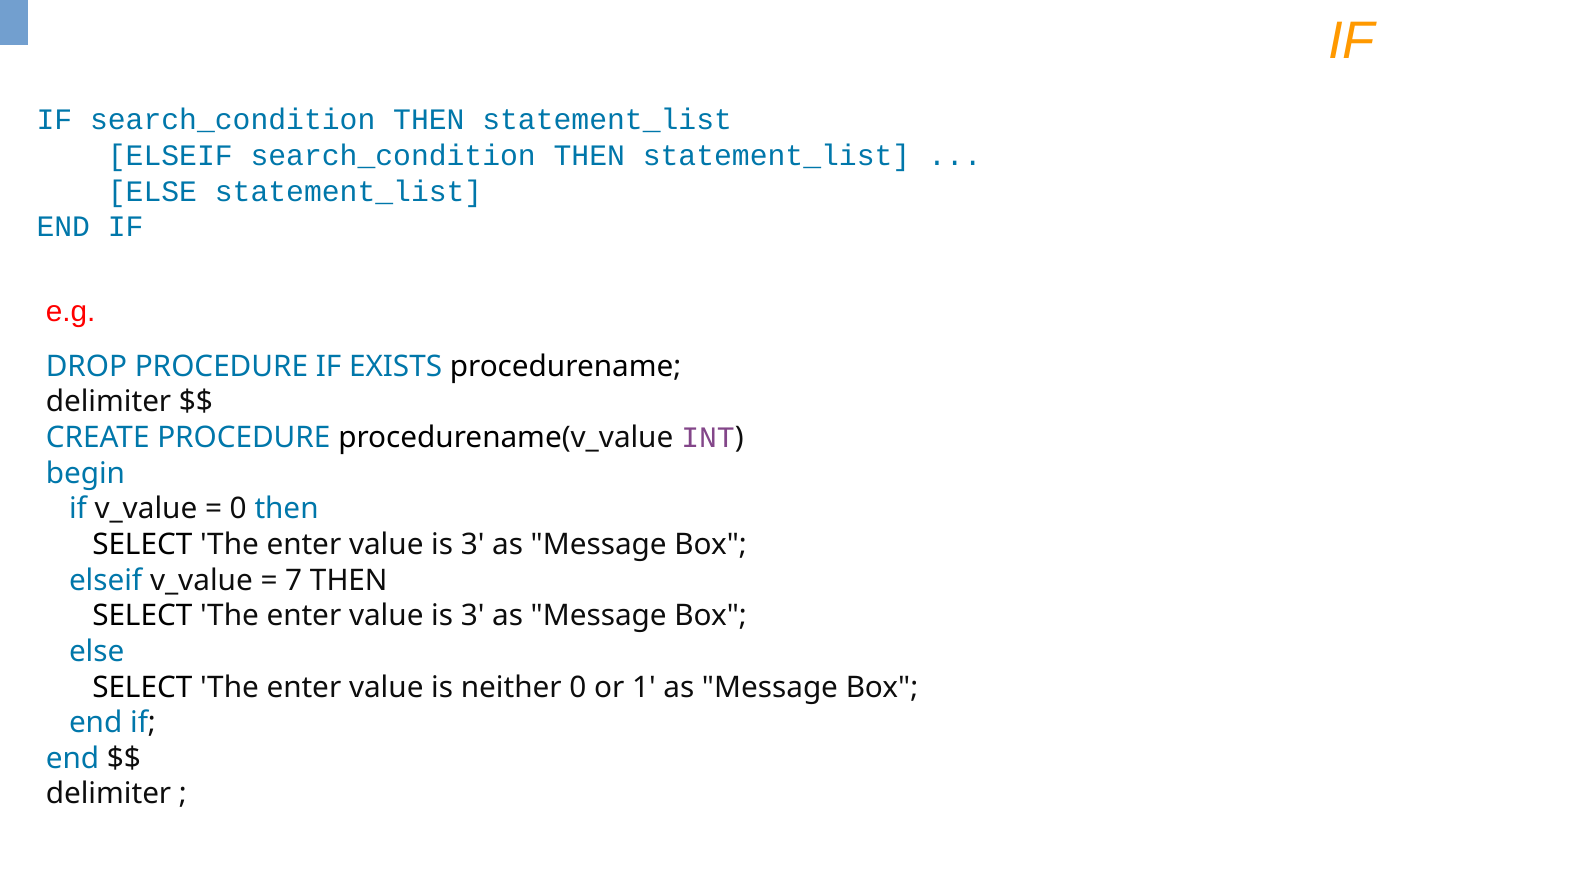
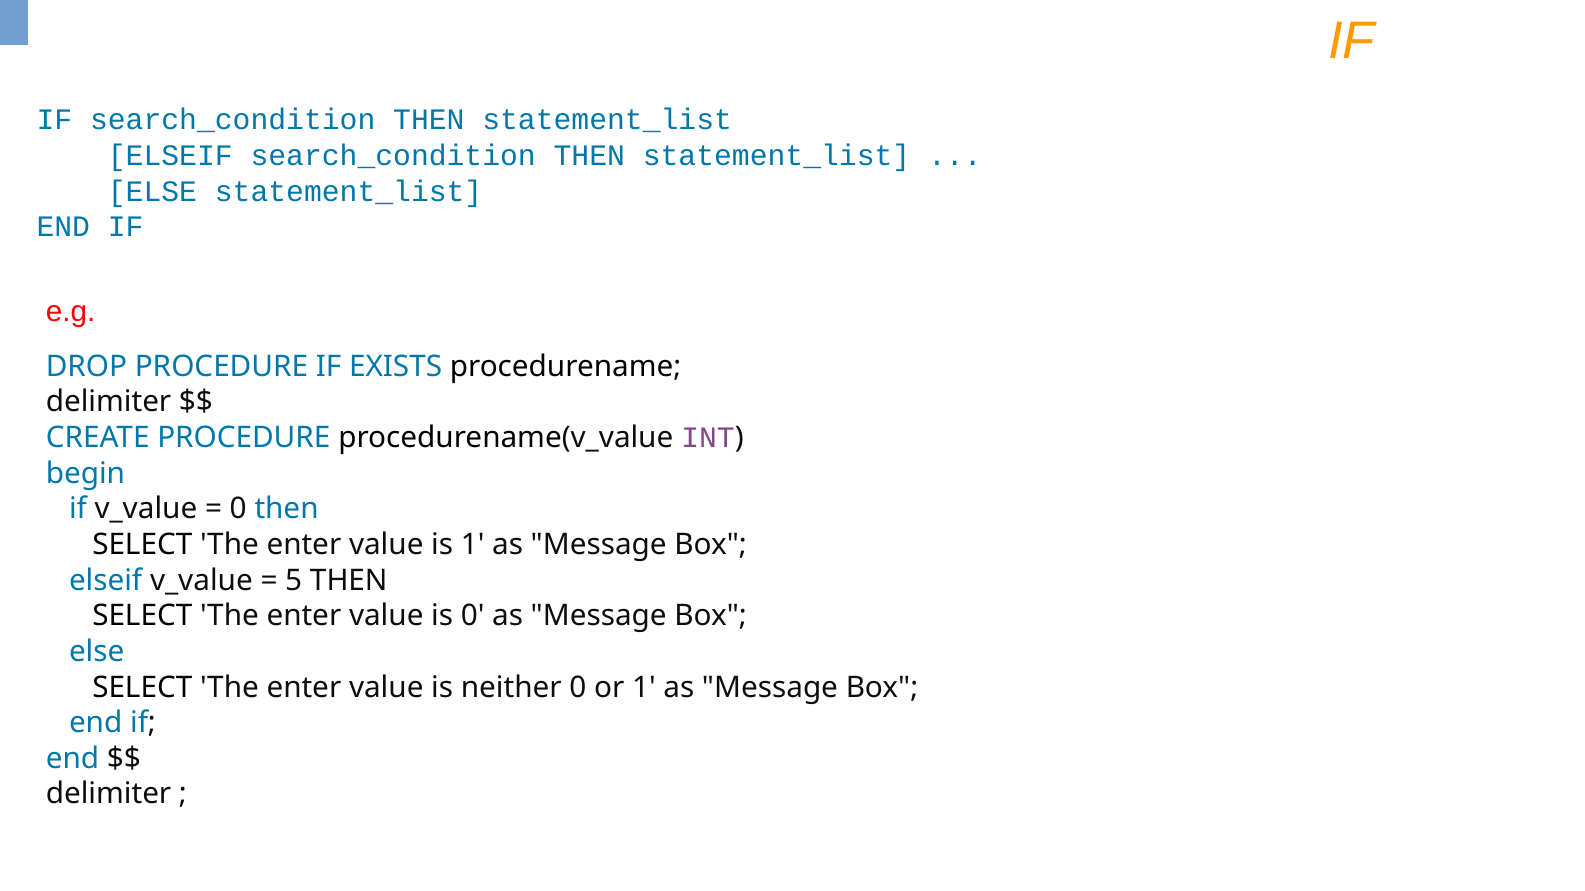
3: 3 -> 1 (473, 545)
7: 7 -> 5 (294, 581)
3: 3 -> 0 (473, 616)
